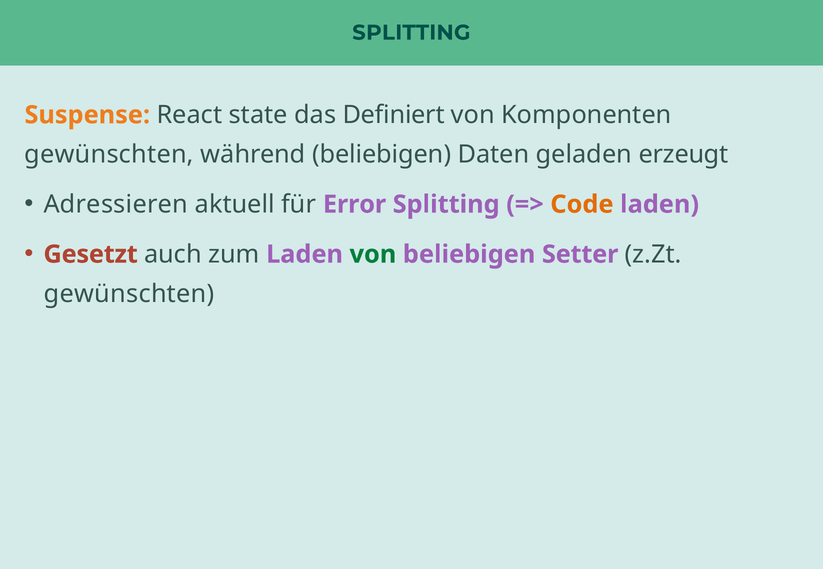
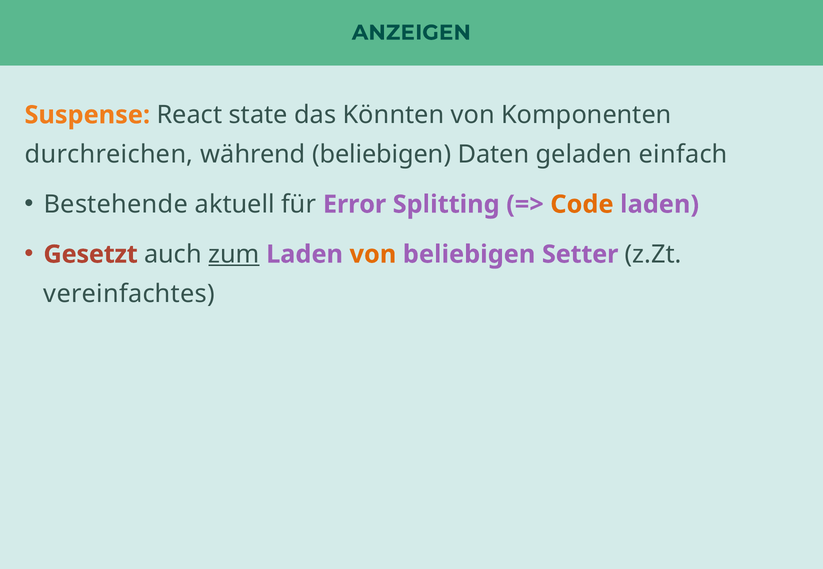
SPLITTING: SPLITTING -> ANZEIGEN (411, 33)
Definiert: Definiert -> Könnten (394, 115)
gewünschten: gewünschten -> durchreichen (109, 155)
erzeugt: erzeugt -> einfach (683, 155)
Adressieren: Adressieren -> Bestehende (116, 205)
zum underline: none -> present (234, 255)
von colour: green -> orange (373, 255)
gewünschten: gewünschten -> vereinfachtes (129, 294)
